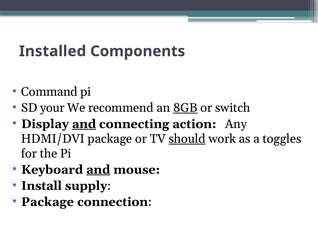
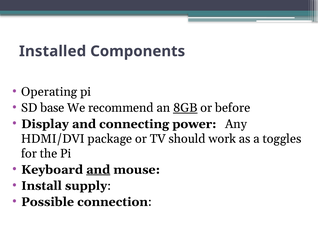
Command: Command -> Operating (49, 92)
your: your -> base (52, 108)
switch: switch -> before (233, 108)
and underline: present -> none (84, 124)
action: action -> power (194, 124)
should underline: present -> none (187, 139)
Package: Package -> Possible (48, 202)
